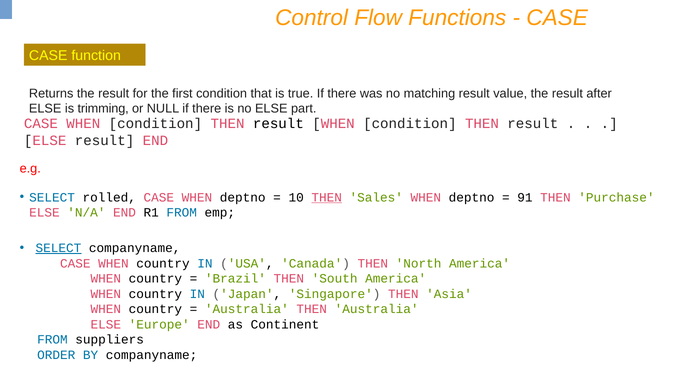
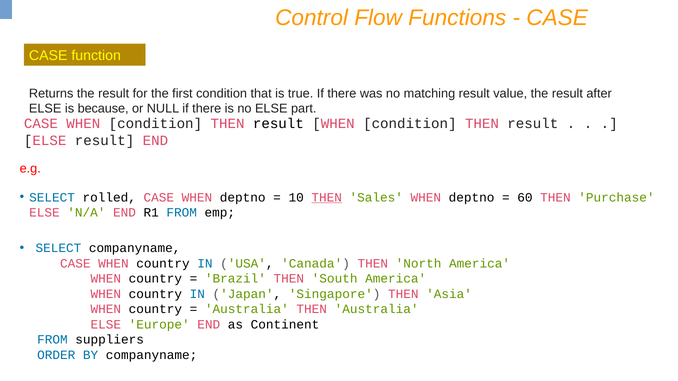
trimming: trimming -> because (103, 109)
91: 91 -> 60 (525, 198)
SELECT underline: present -> none (58, 248)
